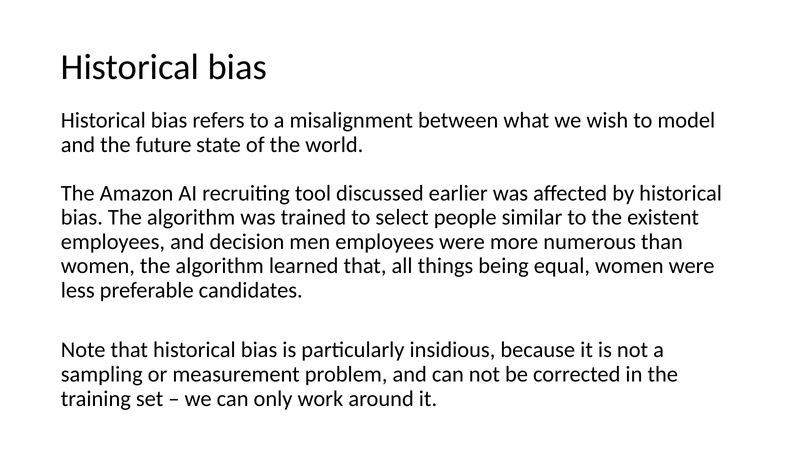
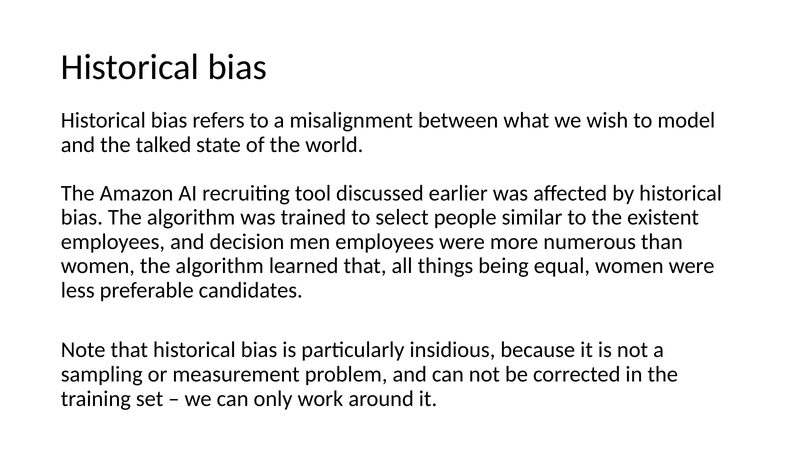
future: future -> talked (164, 145)
